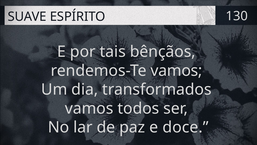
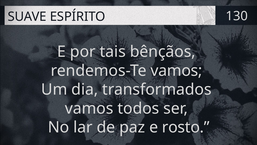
doce: doce -> rosto (186, 127)
